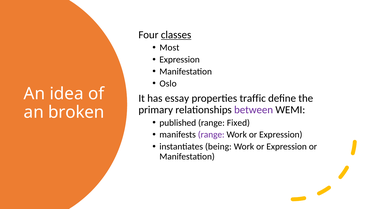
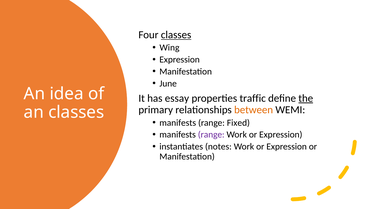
Most: Most -> Wing (169, 48)
Oslo: Oslo -> June (168, 84)
the underline: none -> present (306, 98)
between colour: purple -> orange (254, 110)
an broken: broken -> classes (76, 112)
published: published -> manifests (178, 123)
being: being -> notes (218, 147)
